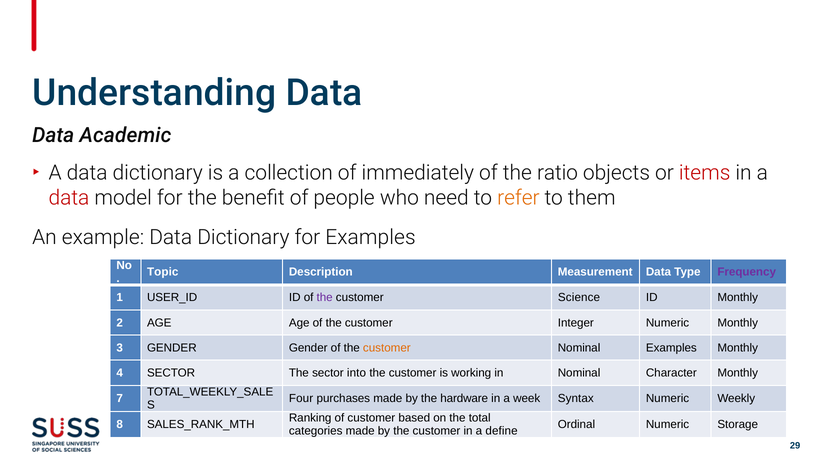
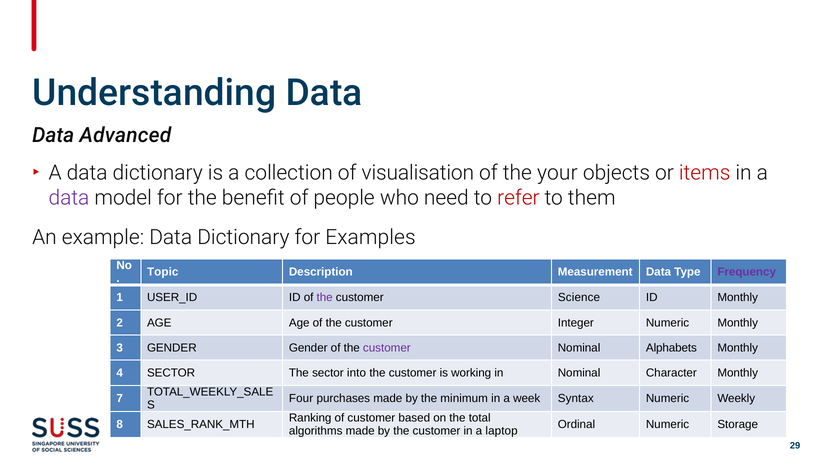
Academic: Academic -> Advanced (125, 135)
immediately: immediately -> visualisation (418, 173)
ratio: ratio -> your (557, 173)
data colour: red -> purple (69, 198)
refer colour: orange -> red (518, 198)
customer colour: orange -> purple (387, 348)
Nominal Examples: Examples -> Alphabets (671, 348)
hardware: hardware -> minimum (464, 399)
categories: categories -> algorithms (316, 431)
define: define -> laptop (502, 431)
